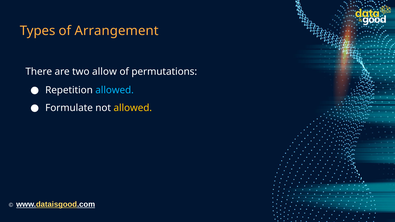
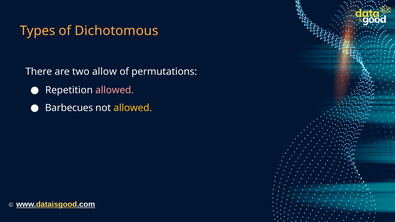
Arrangement: Arrangement -> Dichotomous (117, 31)
allowed colour: light blue -> pink (115, 90)
Formulate: Formulate -> Barbecues (69, 108)
